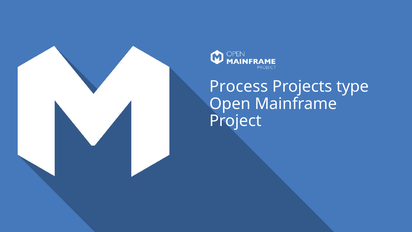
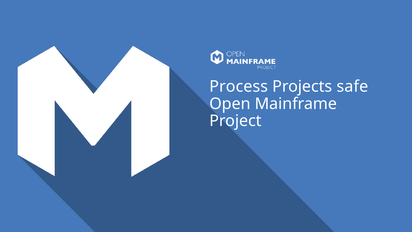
type: type -> safe (352, 86)
